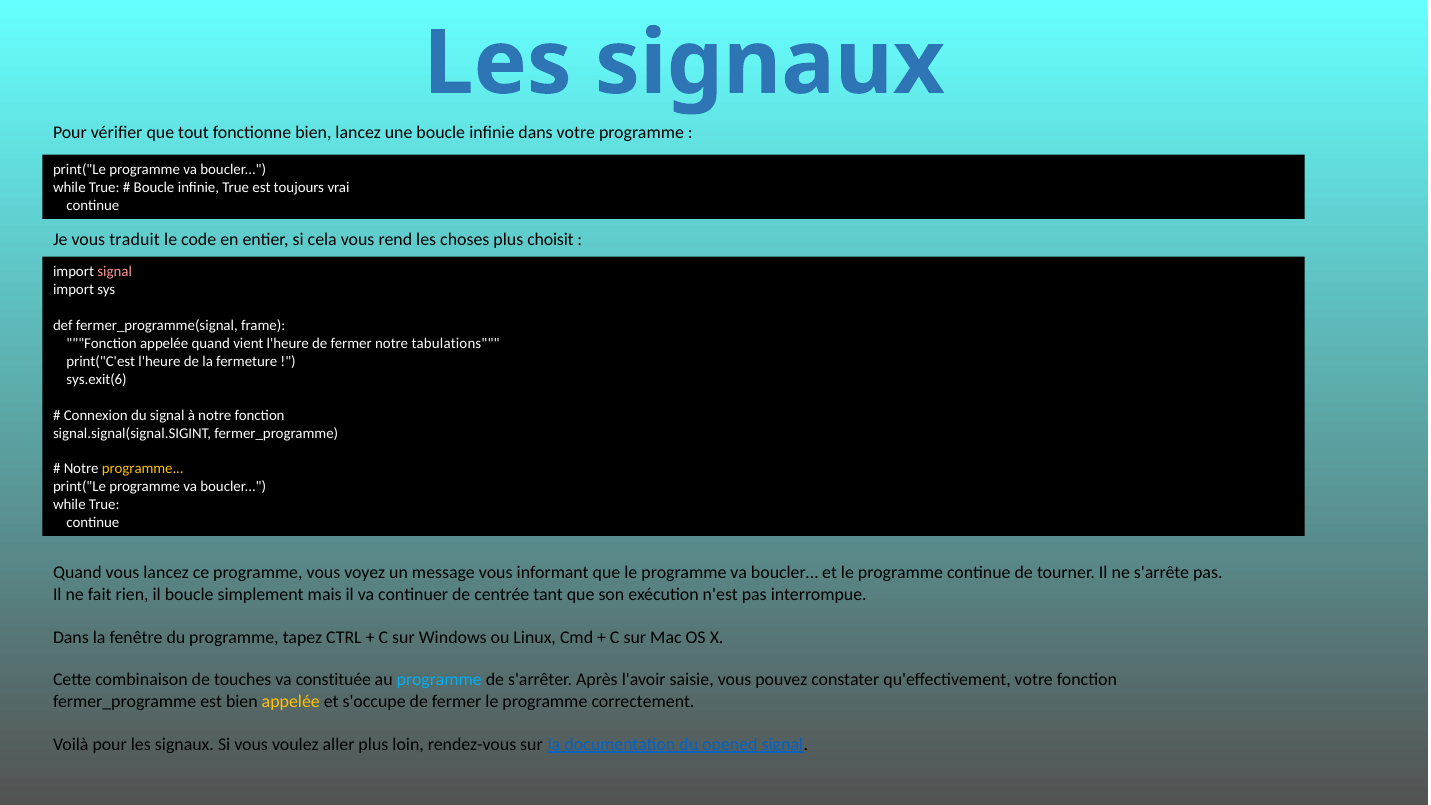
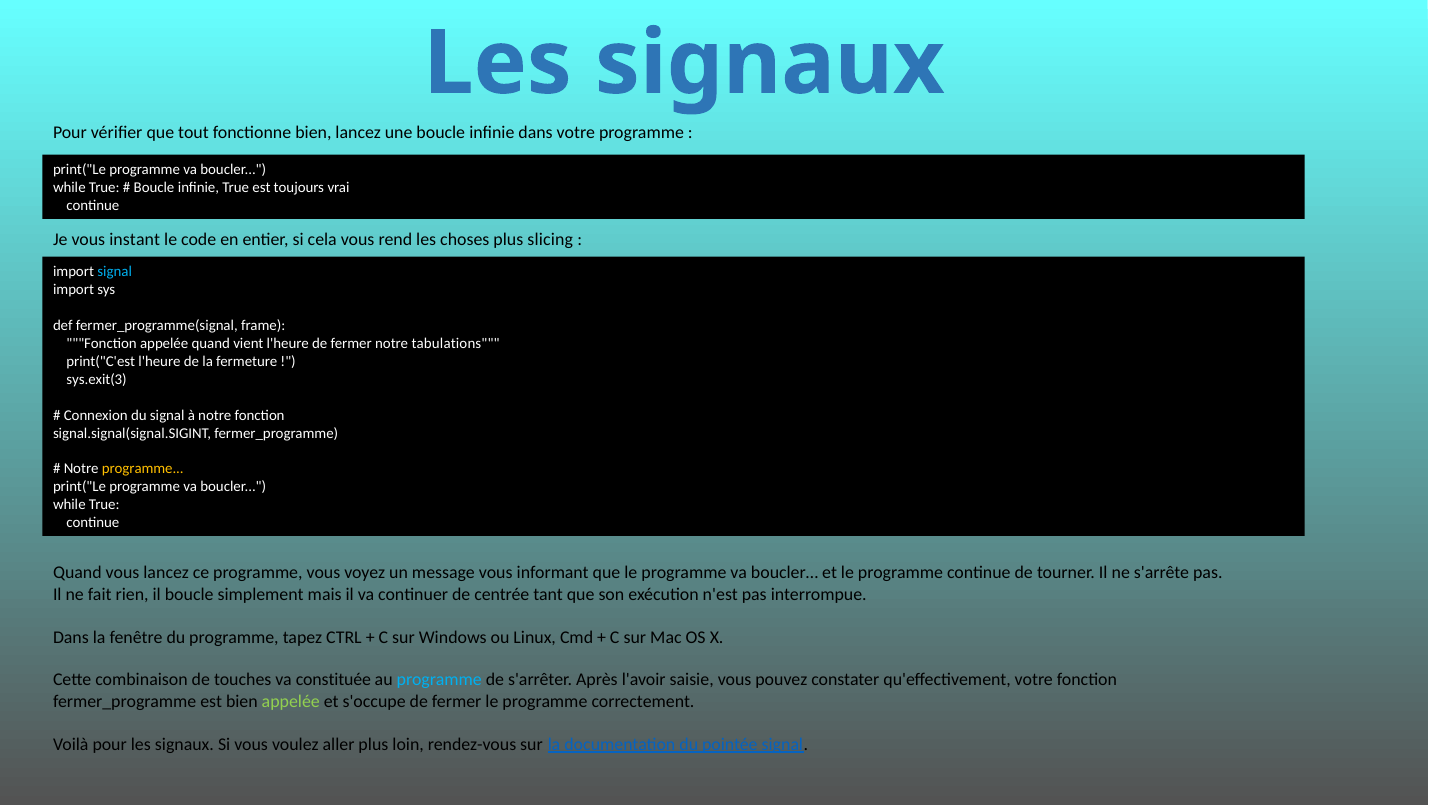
traduit: traduit -> instant (135, 240)
choisit: choisit -> slicing (550, 240)
signal colour: pink -> light blue (115, 272)
sys.exit(6: sys.exit(6 -> sys.exit(3 (97, 379)
appelée colour: yellow -> light green (291, 701)
opened: opened -> pointée (730, 744)
